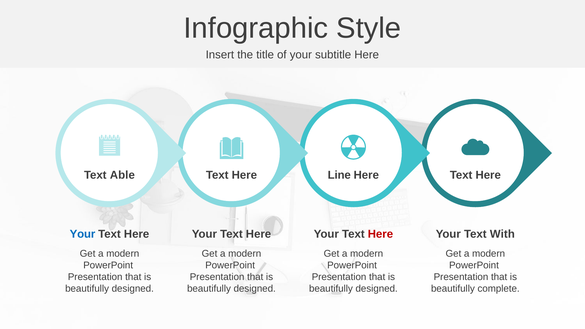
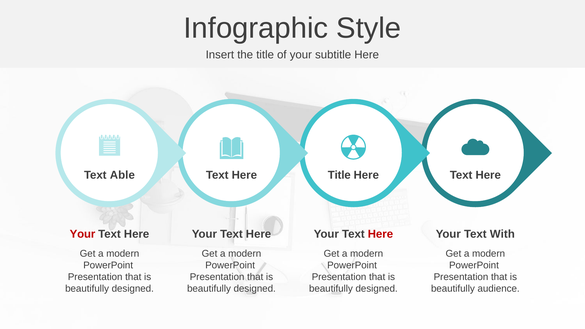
Here Line: Line -> Title (339, 175)
Your colour: blue -> red (83, 234)
complete: complete -> audience (499, 289)
